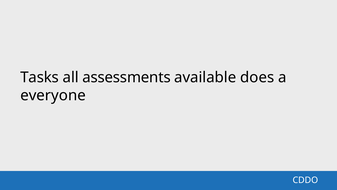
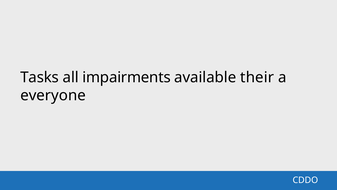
assessments: assessments -> impairments (127, 77)
does: does -> their (257, 77)
